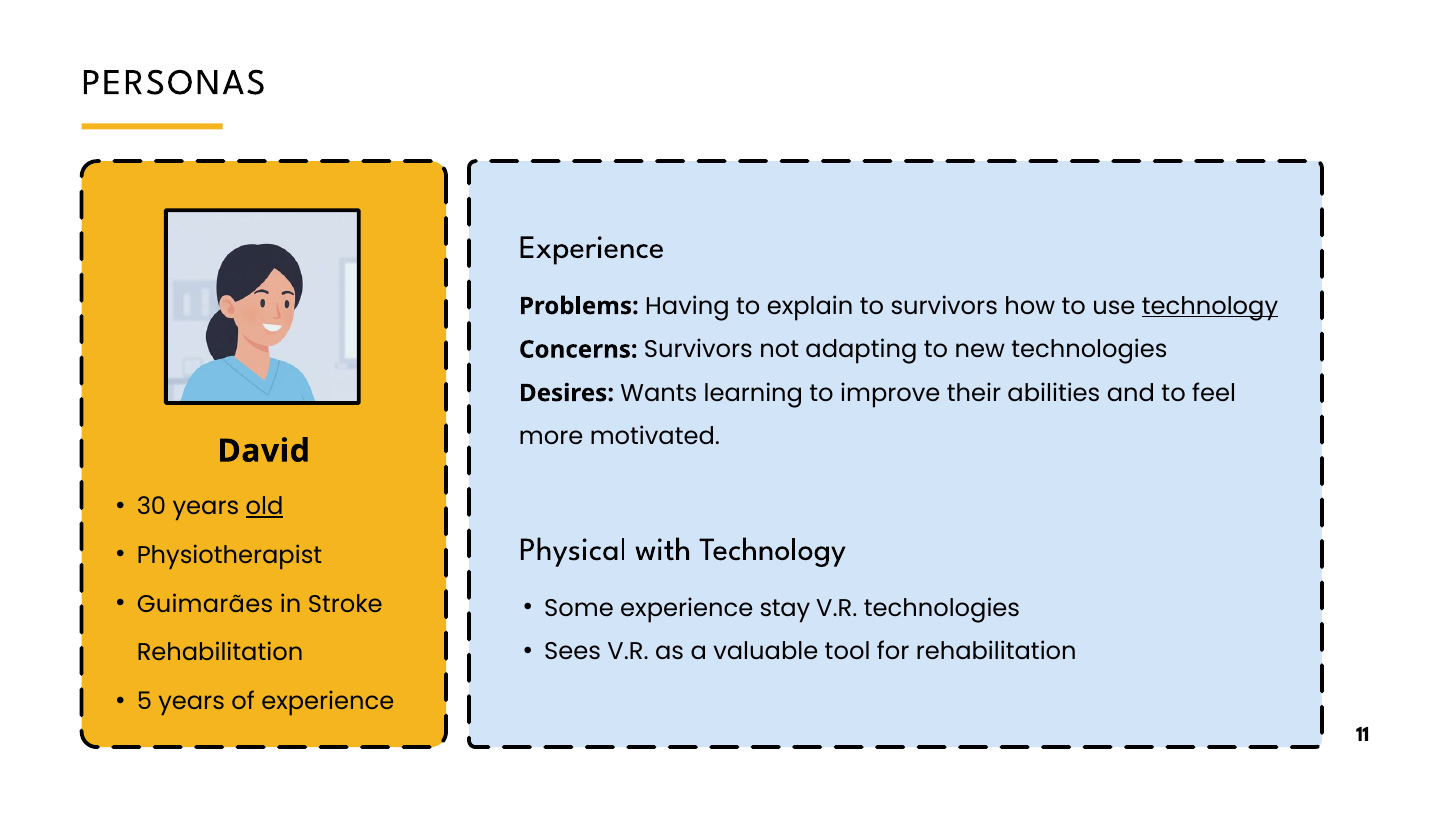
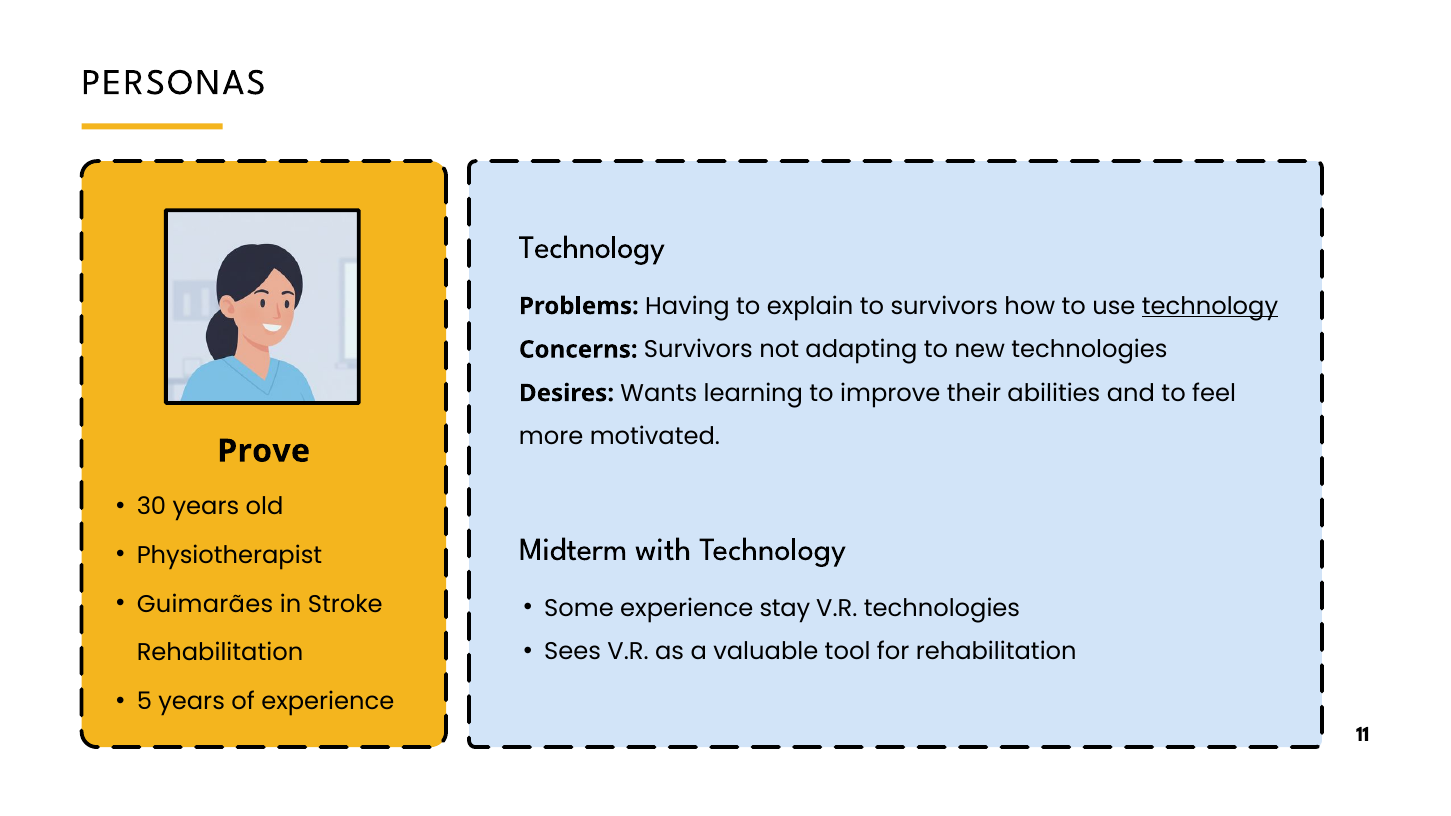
Experience: Experience -> Technology (592, 247)
David: David -> Prove (264, 451)
old underline: present -> none (265, 507)
Physical: Physical -> Midterm (573, 549)
